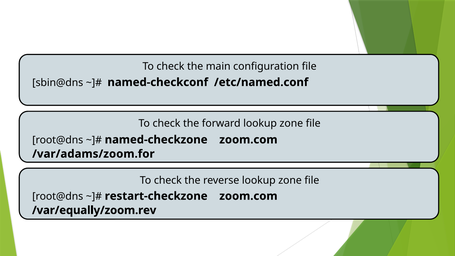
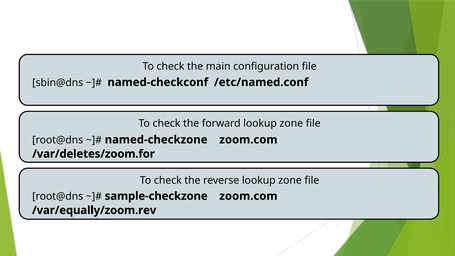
/var/adams/zoom.for: /var/adams/zoom.for -> /var/deletes/zoom.for (94, 154)
restart-checkzone: restart-checkzone -> sample-checkzone (156, 196)
